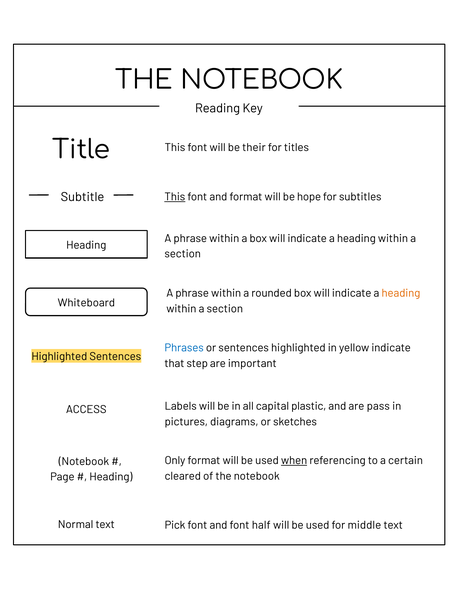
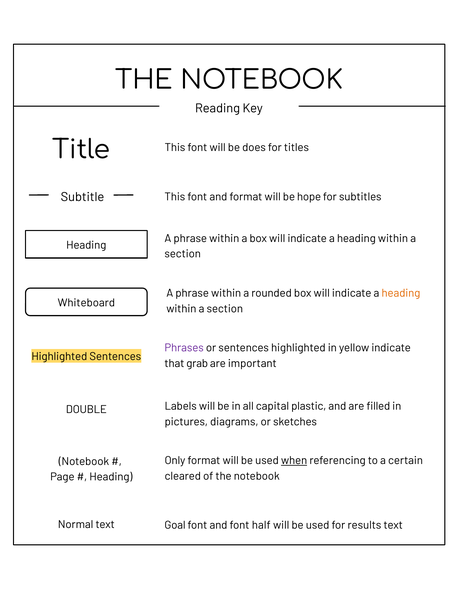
their: their -> does (254, 147)
This underline: present -> none (175, 197)
Phrases colour: blue -> purple (184, 348)
step: step -> grab (197, 363)
ACCESS: ACCESS -> DOUBLE (86, 409)
pass: pass -> filled (378, 406)
Pick: Pick -> Goal (175, 525)
middle: middle -> results (364, 525)
